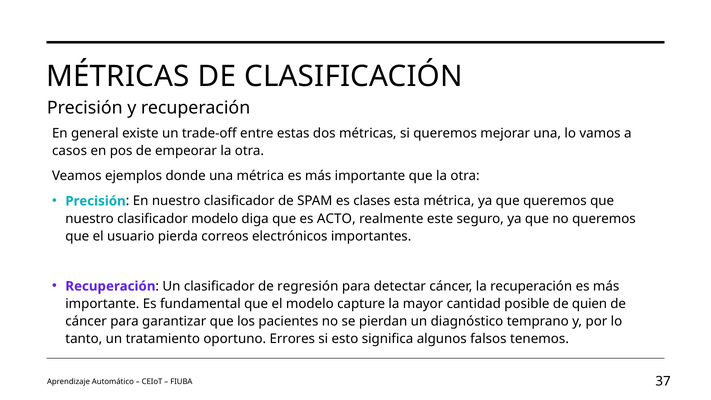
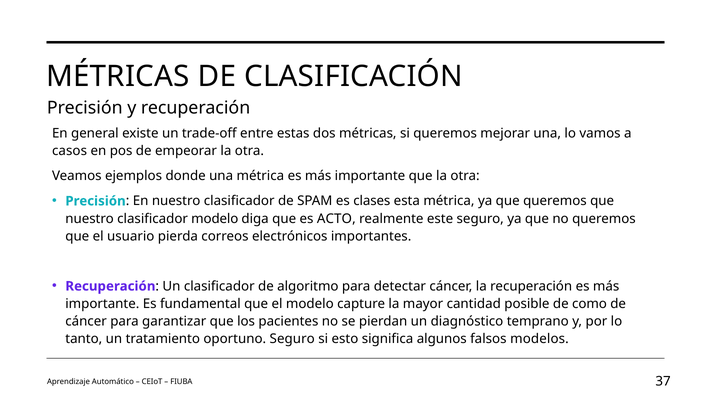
regresión: regresión -> algoritmo (308, 286)
quien: quien -> como (589, 304)
oportuno Errores: Errores -> Seguro (292, 339)
tenemos: tenemos -> modelos (539, 339)
